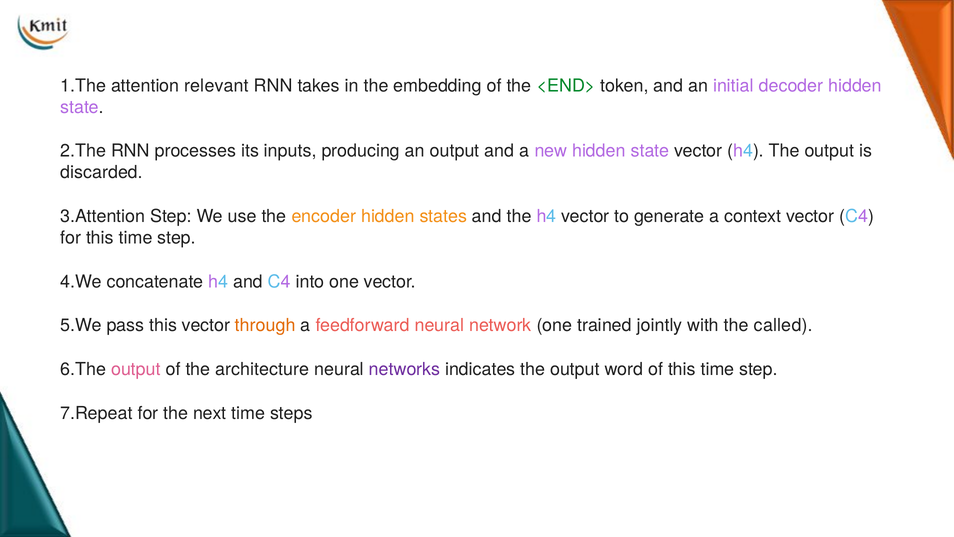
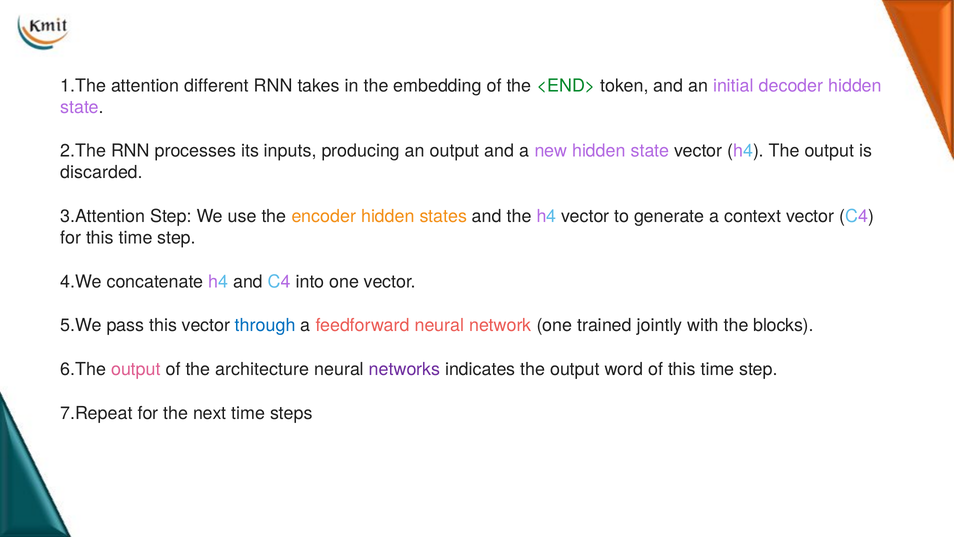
relevant: relevant -> different (217, 86)
through colour: orange -> blue (265, 325)
called: called -> blocks (784, 325)
